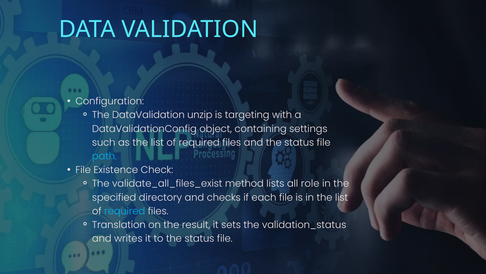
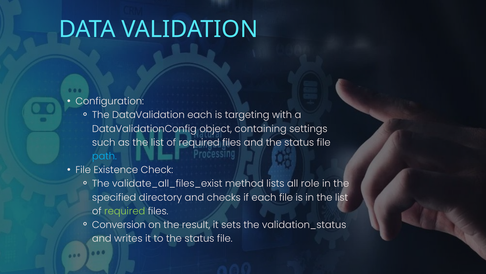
DataValidation unzip: unzip -> each (200, 115)
required colour: light blue -> light green (125, 211)
Translation: Translation -> Conversion (119, 224)
